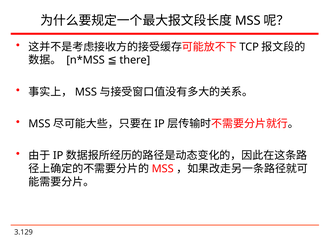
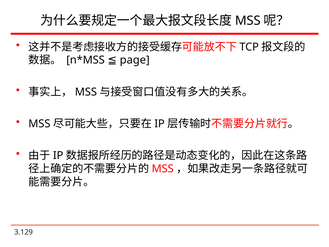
there: there -> page (135, 60)
